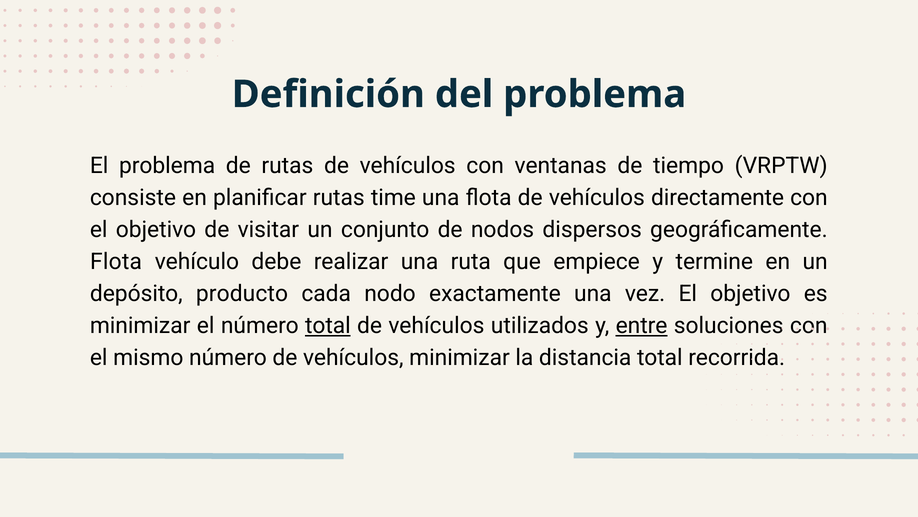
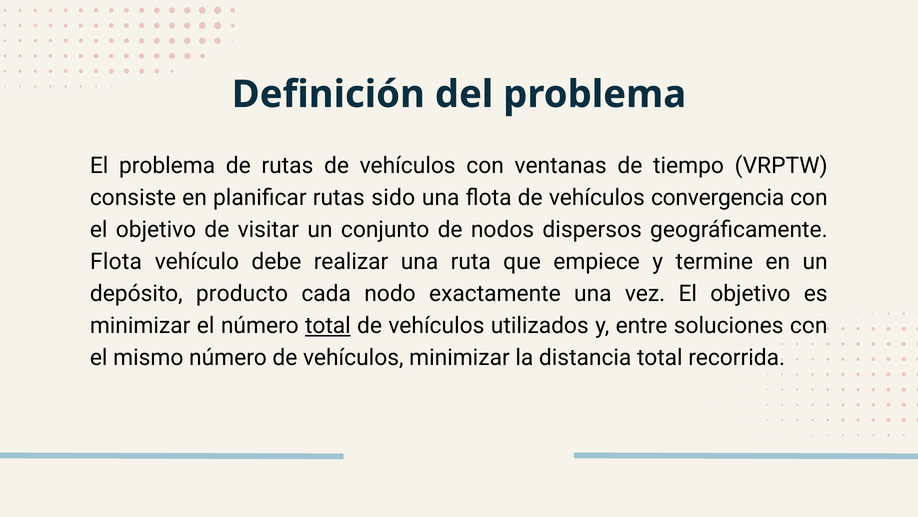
time: time -> sido (393, 198)
directamente: directamente -> convergencia (718, 198)
entre underline: present -> none (642, 325)
